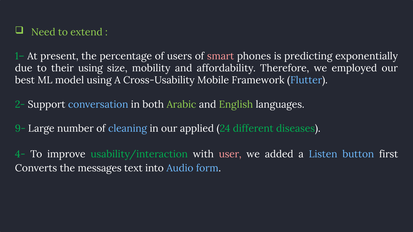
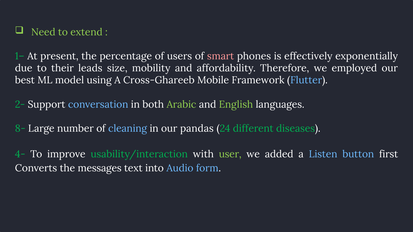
predicting: predicting -> effectively (308, 56)
their using: using -> leads (90, 68)
Cross-Usability: Cross-Usability -> Cross-Ghareeb (159, 80)
9-: 9- -> 8- (20, 129)
applied: applied -> pandas (197, 129)
user colour: pink -> light green (230, 155)
